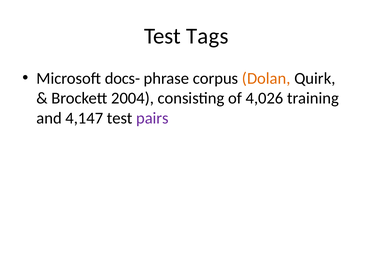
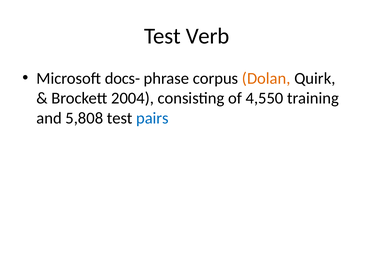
Tags: Tags -> Verb (208, 36)
4,026: 4,026 -> 4,550 (265, 98)
4,147: 4,147 -> 5,808 (84, 118)
pairs colour: purple -> blue (152, 118)
